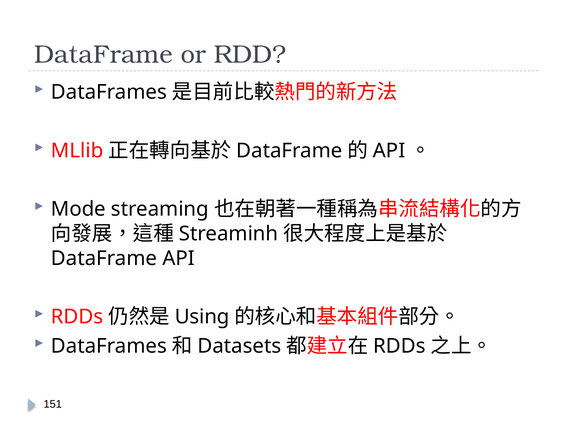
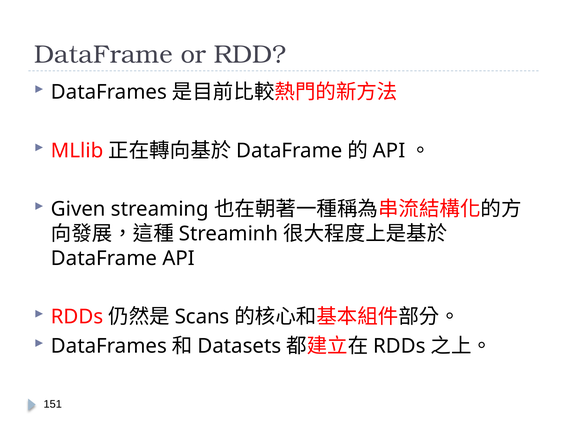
Mode: Mode -> Given (78, 209)
Using: Using -> Scans (202, 317)
